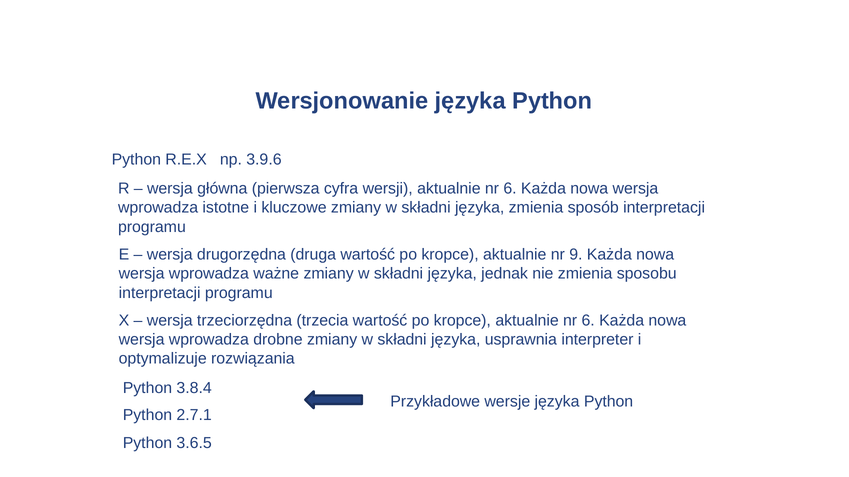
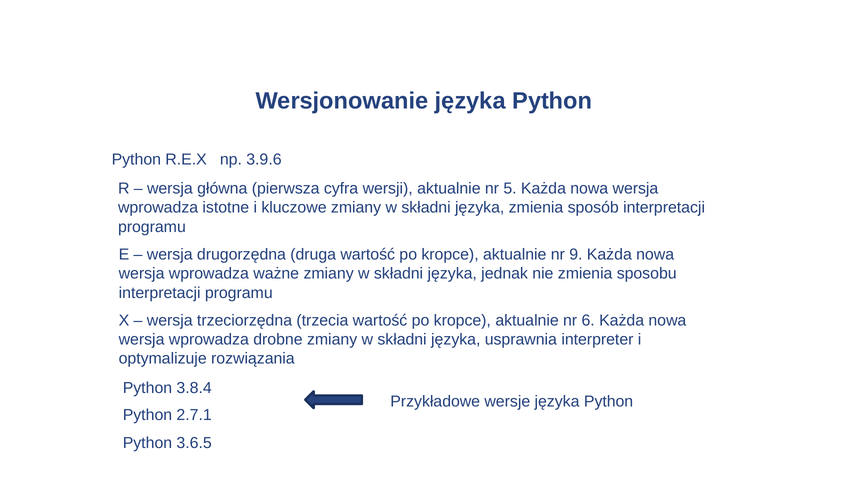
wersji aktualnie nr 6: 6 -> 5 (510, 189)
